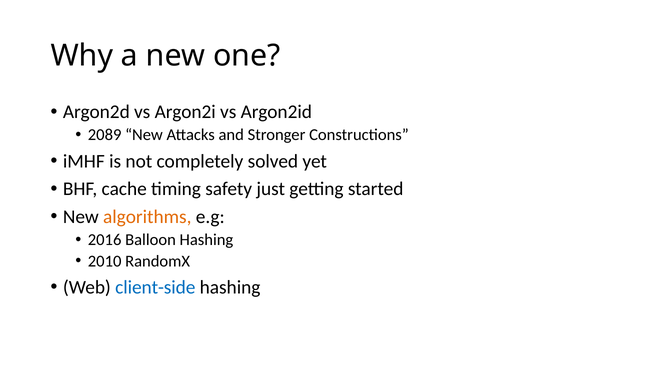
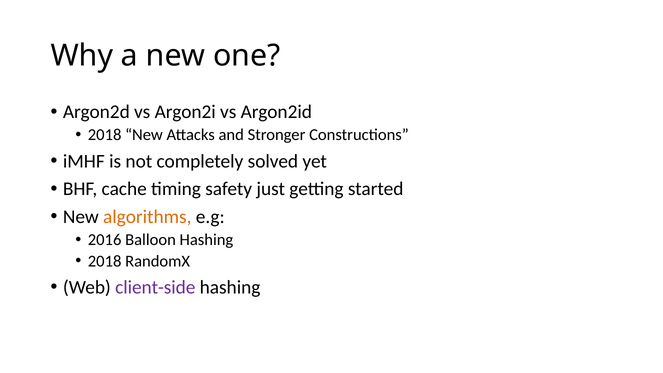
2089: 2089 -> 2018 (105, 135)
2010: 2010 -> 2018 (105, 261)
client-side colour: blue -> purple (155, 287)
